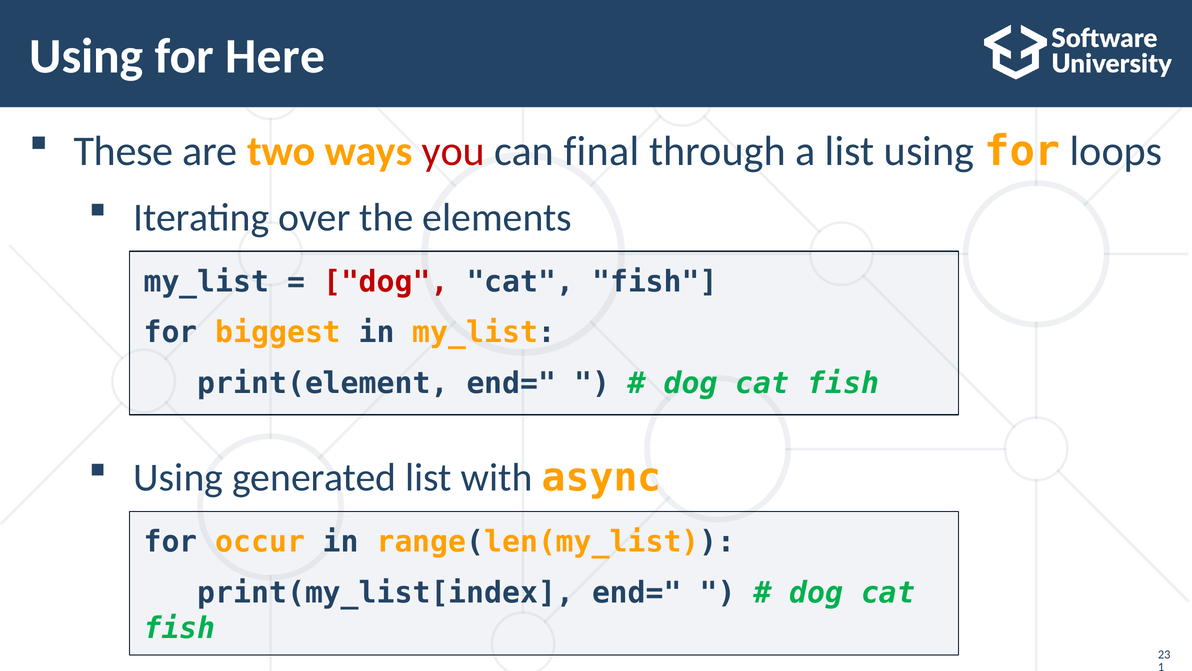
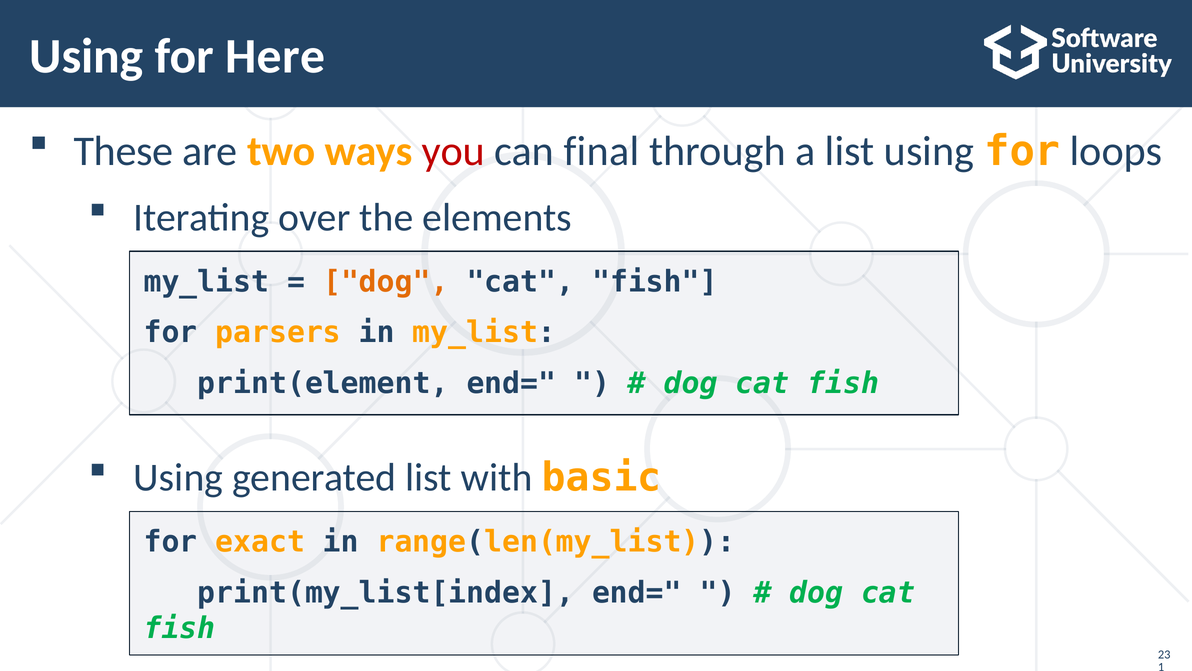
dog colour: red -> orange (386, 282)
biggest: biggest -> parsers (278, 332)
async: async -> basic (602, 477)
occur: occur -> exact (260, 542)
